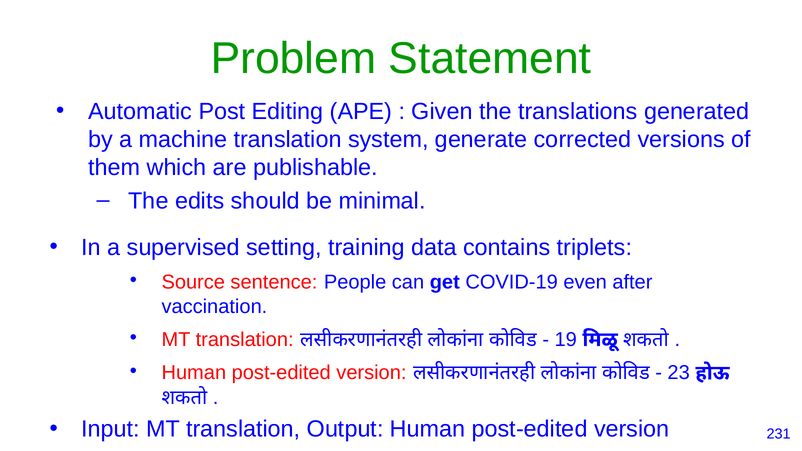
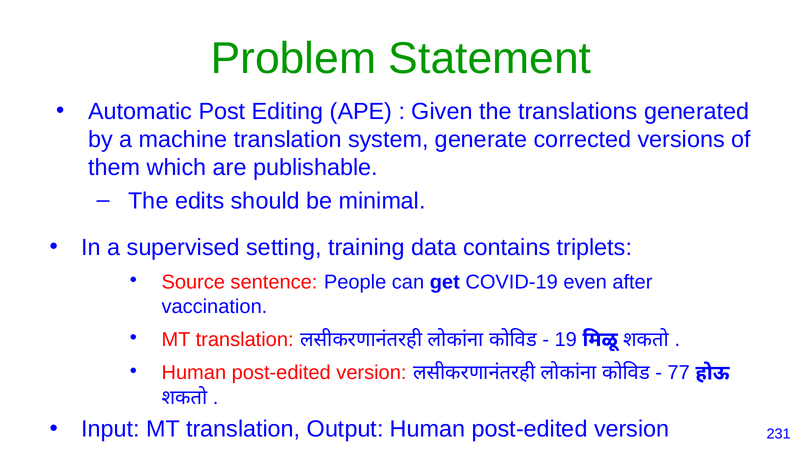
23: 23 -> 77 (679, 373)
